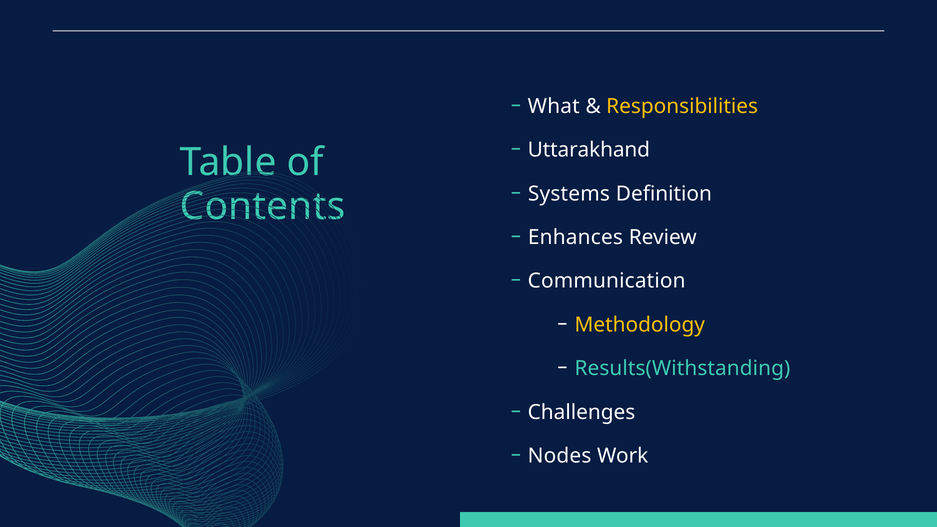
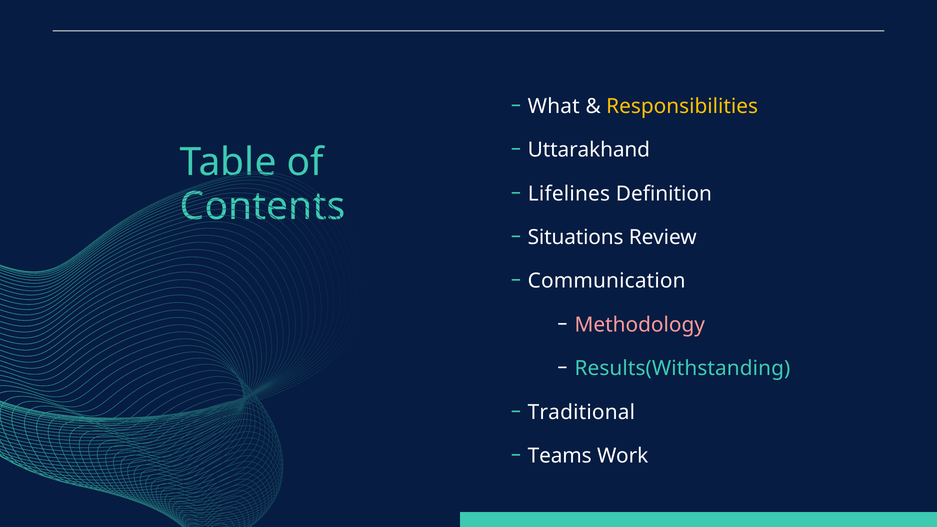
Systems: Systems -> Lifelines (569, 194)
Enhances: Enhances -> Situations (576, 237)
Methodology colour: yellow -> pink (640, 325)
Challenges: Challenges -> Traditional (581, 412)
Nodes: Nodes -> Teams (560, 456)
